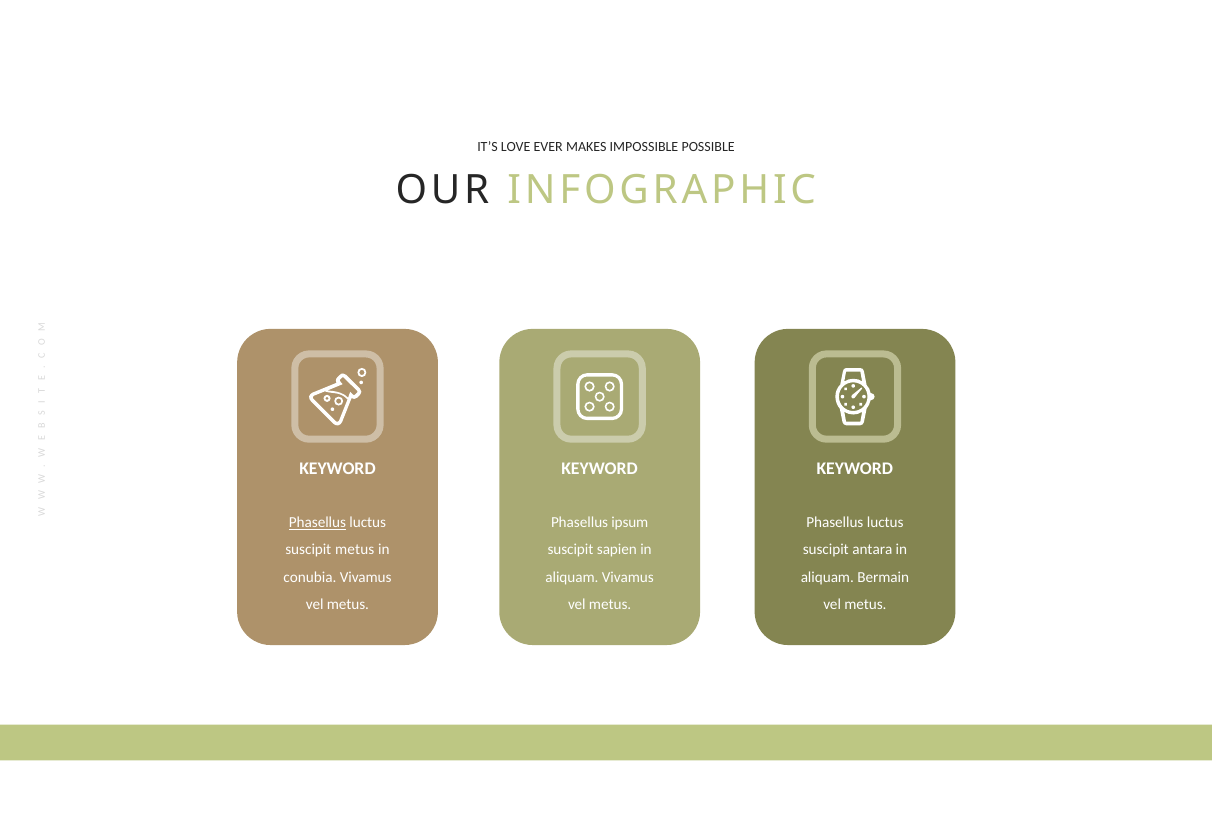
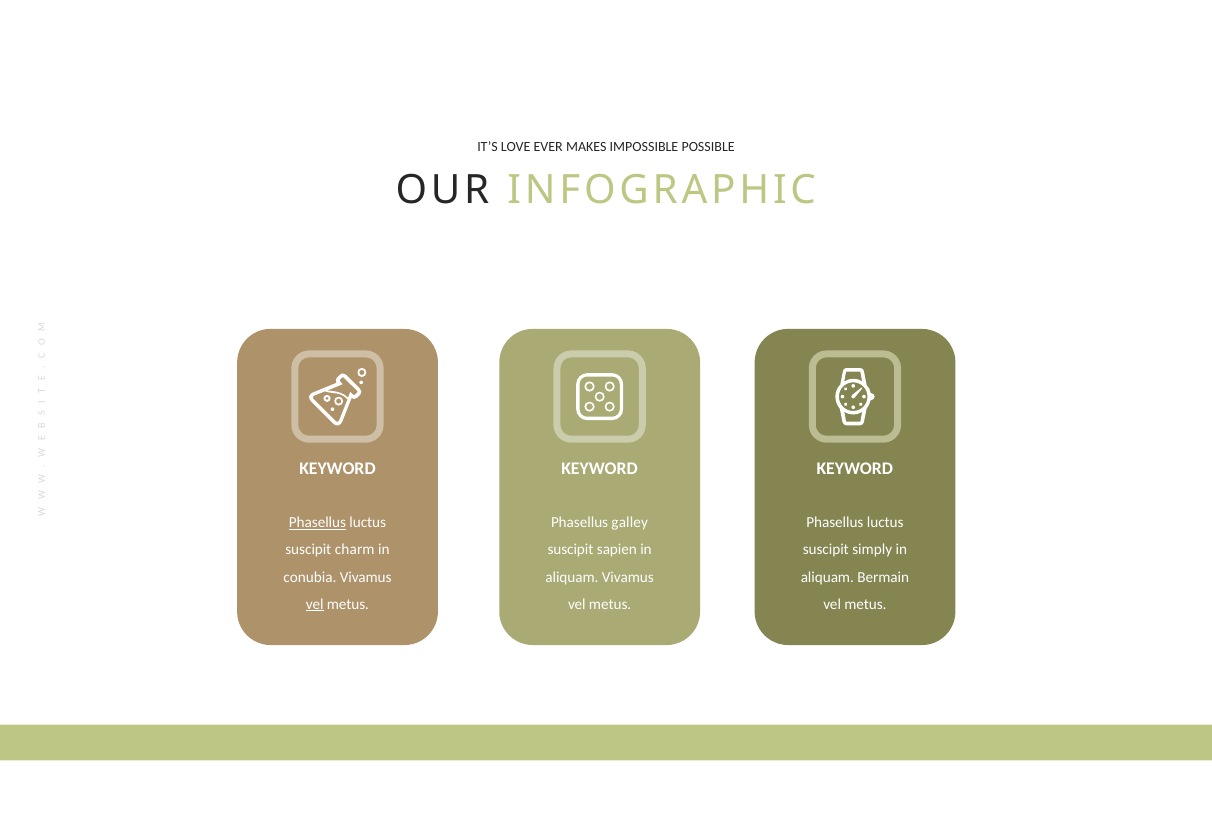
ipsum: ipsum -> galley (630, 523)
suscipit metus: metus -> charm (355, 550)
antara: antara -> simply (872, 550)
vel underline: none -> present (315, 604)
